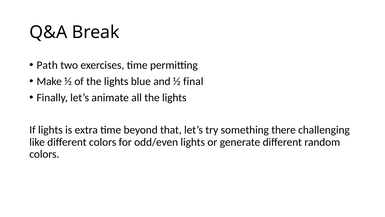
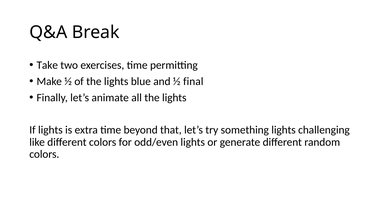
Path: Path -> Take (47, 65)
something there: there -> lights (284, 130)
